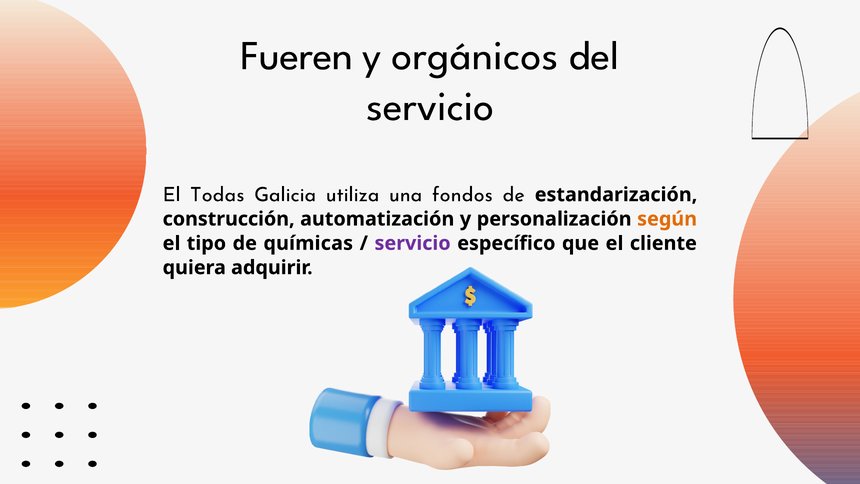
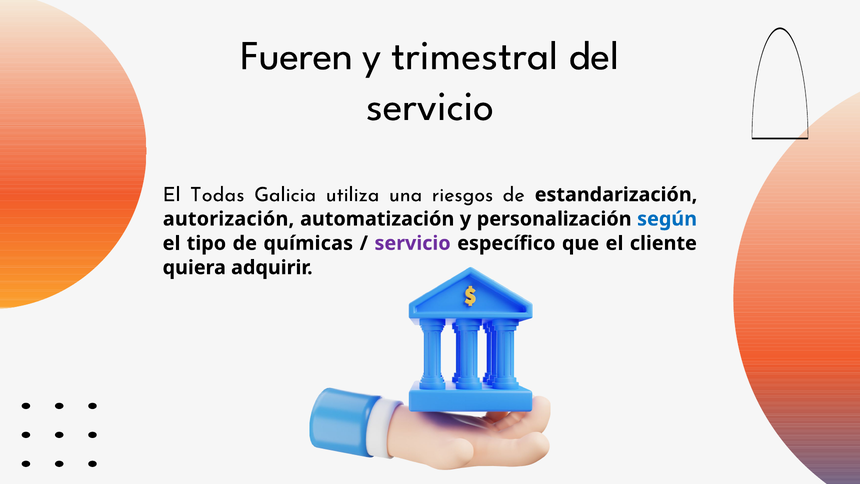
orgánicos: orgánicos -> trimestral (475, 56)
fondos: fondos -> riesgos (462, 195)
construcción: construcción -> autorización (228, 219)
según colour: orange -> blue (667, 219)
